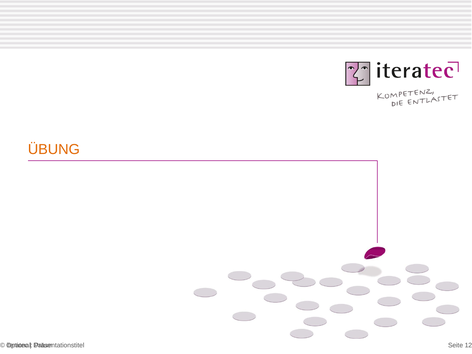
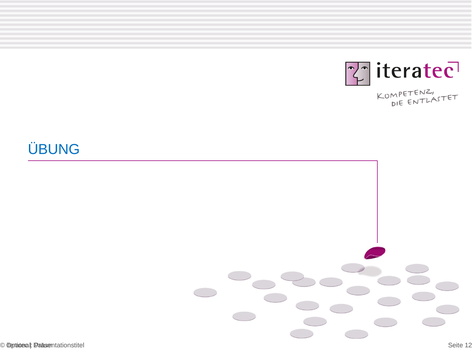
ÜBUNG colour: orange -> blue (54, 149)
